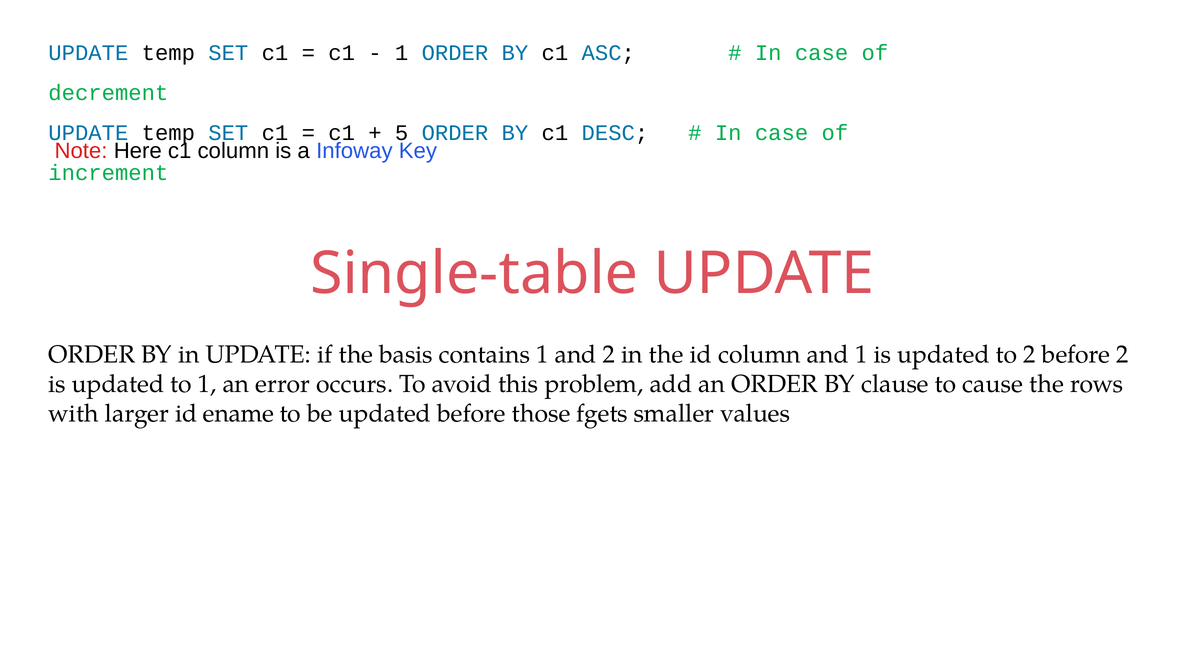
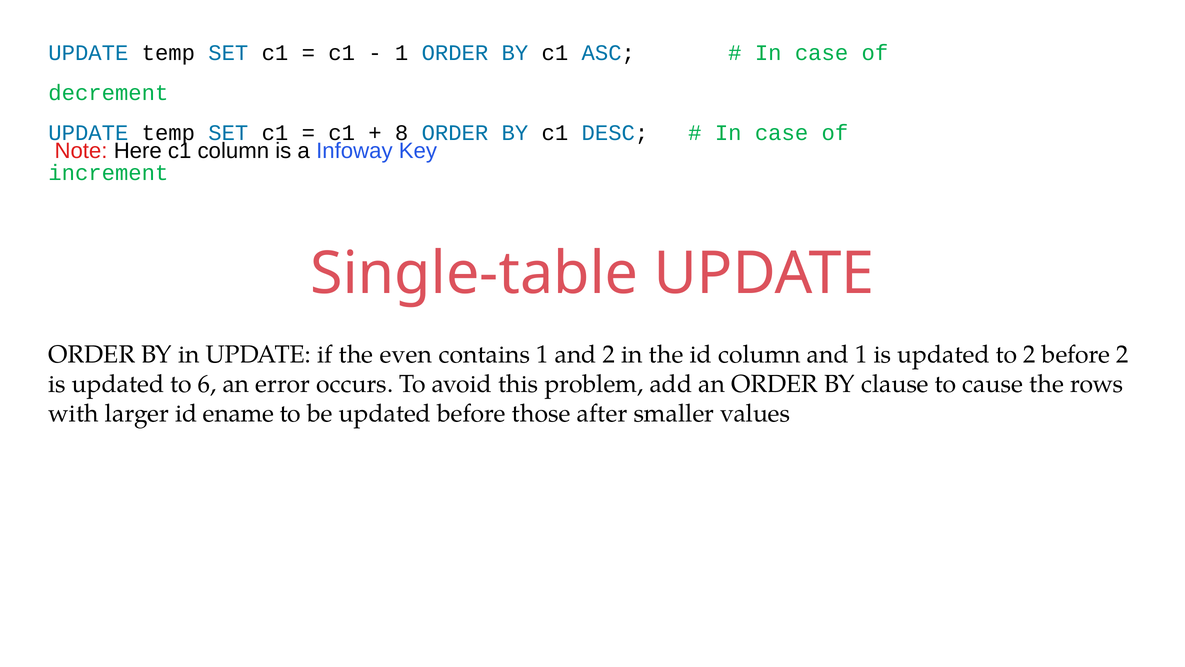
5: 5 -> 8 (402, 133)
basis: basis -> even (406, 354)
to 1: 1 -> 6 (207, 384)
fgets: fgets -> after (602, 413)
